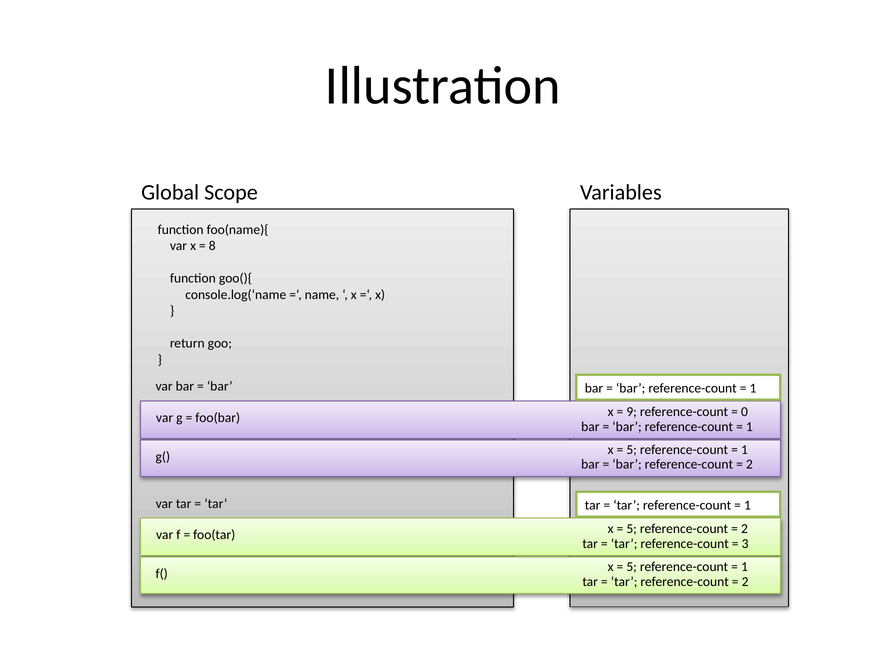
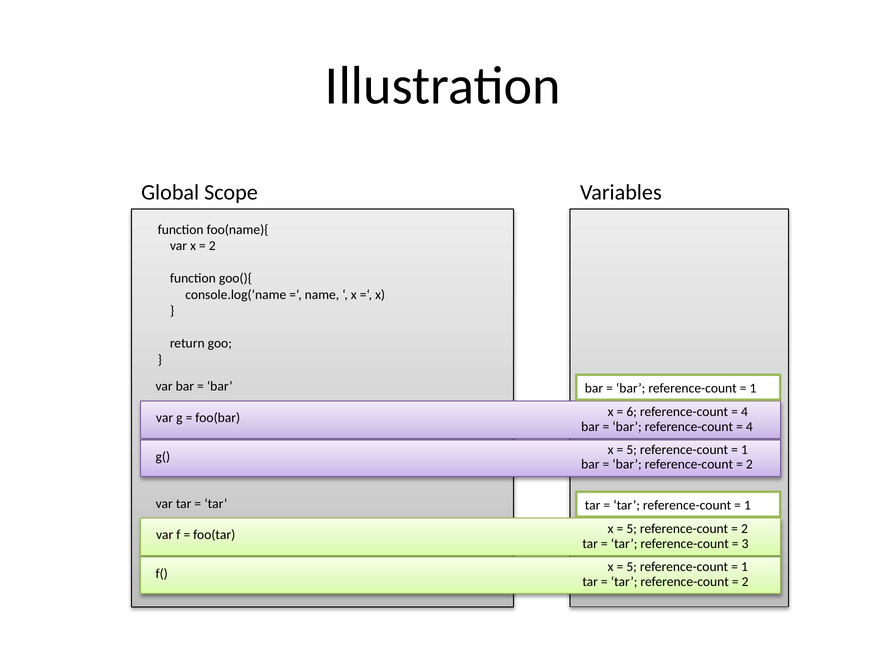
8: 8 -> 2 (212, 246)
9: 9 -> 6 (632, 411)
0: 0 -> 4 (744, 411)
1: 1 -> 4 (749, 426)
